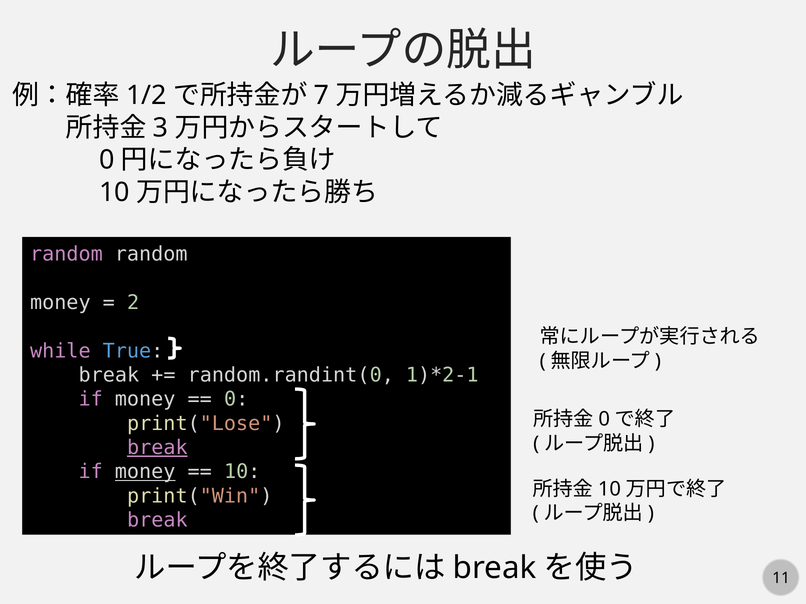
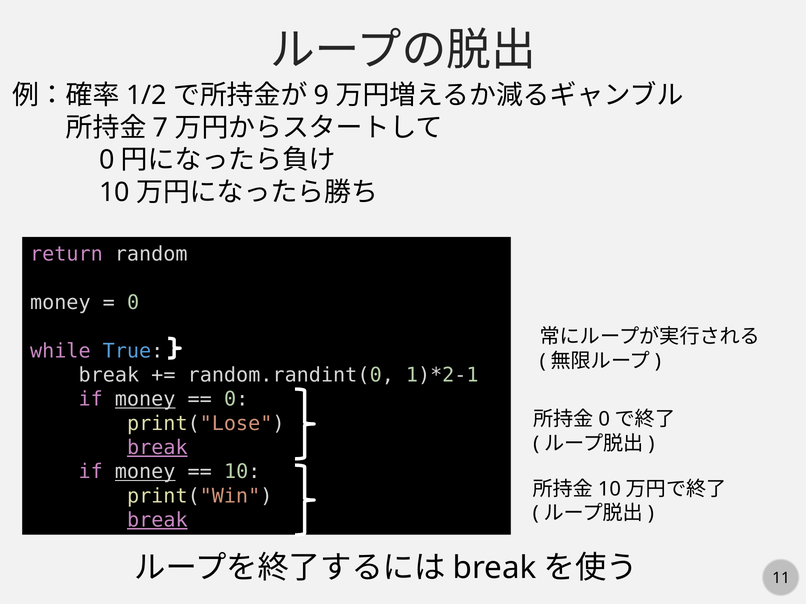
7: 7 -> 9 (322, 96)
3: 3 -> 7 (161, 128)
random: random -> return (66, 255)
2: 2 -> 0 (133, 303)
money underline: none -> present (145, 400)
break underline: none -> present (157, 521)
